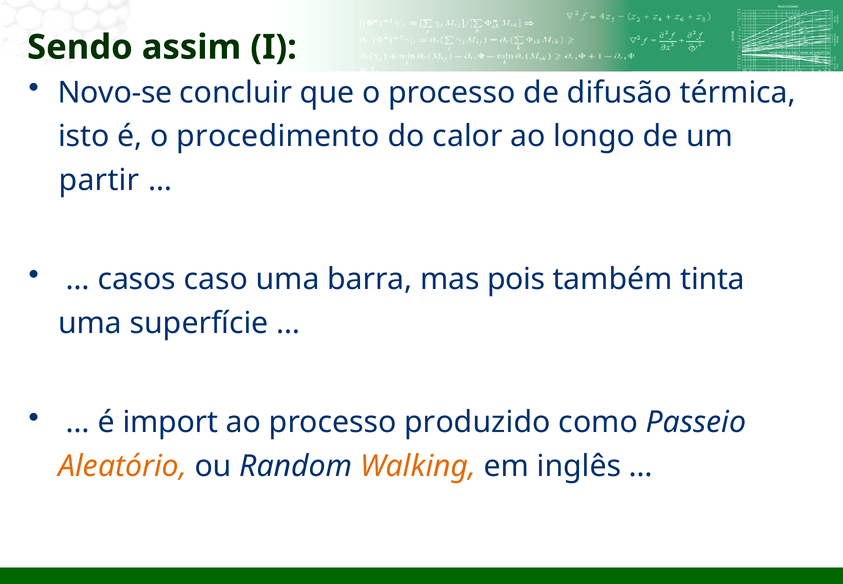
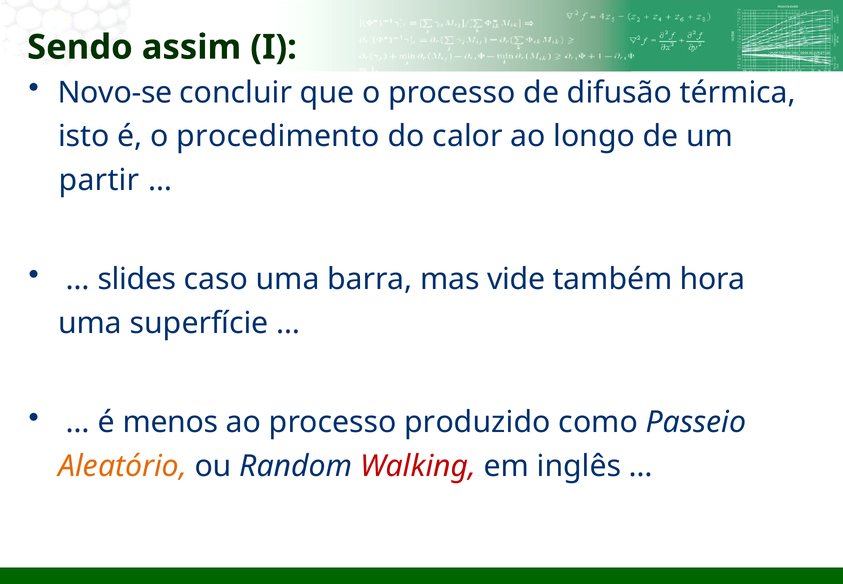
casos: casos -> slides (137, 279)
pois: pois -> vide (516, 279)
tinta: tinta -> hora (713, 279)
import: import -> menos (170, 422)
Walking colour: orange -> red (418, 466)
